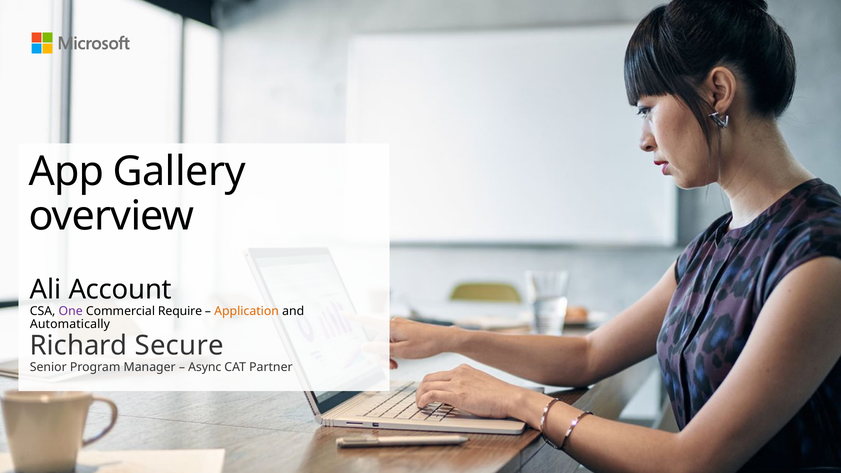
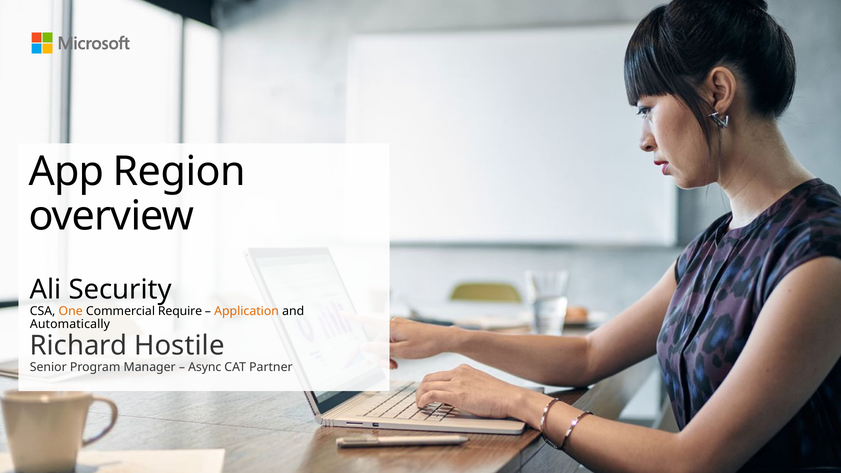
Gallery: Gallery -> Region (179, 172)
Account: Account -> Security (120, 290)
One colour: purple -> orange (71, 311)
Secure: Secure -> Hostile (179, 346)
